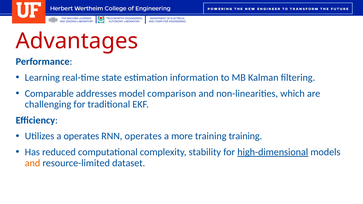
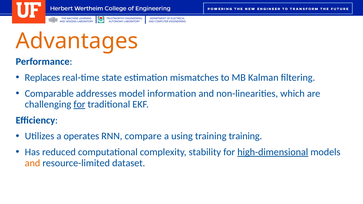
Advantages colour: red -> orange (77, 41)
Learning: Learning -> Replaces (42, 78)
information: information -> mismatches (194, 78)
comparison: comparison -> information (172, 94)
for underline: none -> present (79, 104)
RNN operates: operates -> compare (143, 136)
more: more -> using (182, 136)
